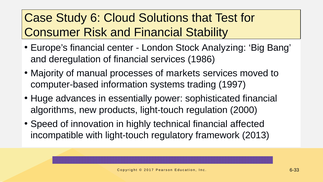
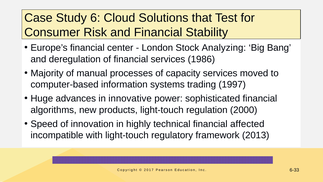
markets: markets -> capacity (183, 73)
essentially: essentially -> innovative (130, 98)
